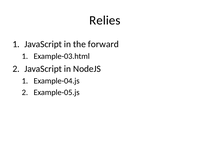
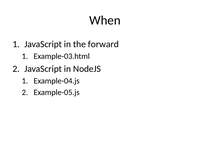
Relies: Relies -> When (105, 20)
